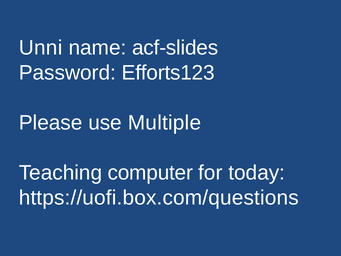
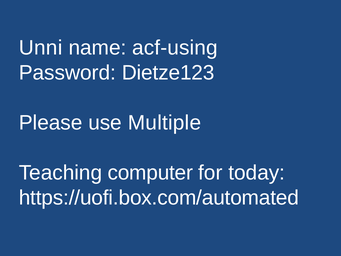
acf-slides: acf-slides -> acf-using (175, 48)
Efforts123: Efforts123 -> Dietze123 (168, 73)
https://uofi.box.com/questions: https://uofi.box.com/questions -> https://uofi.box.com/automated (159, 198)
